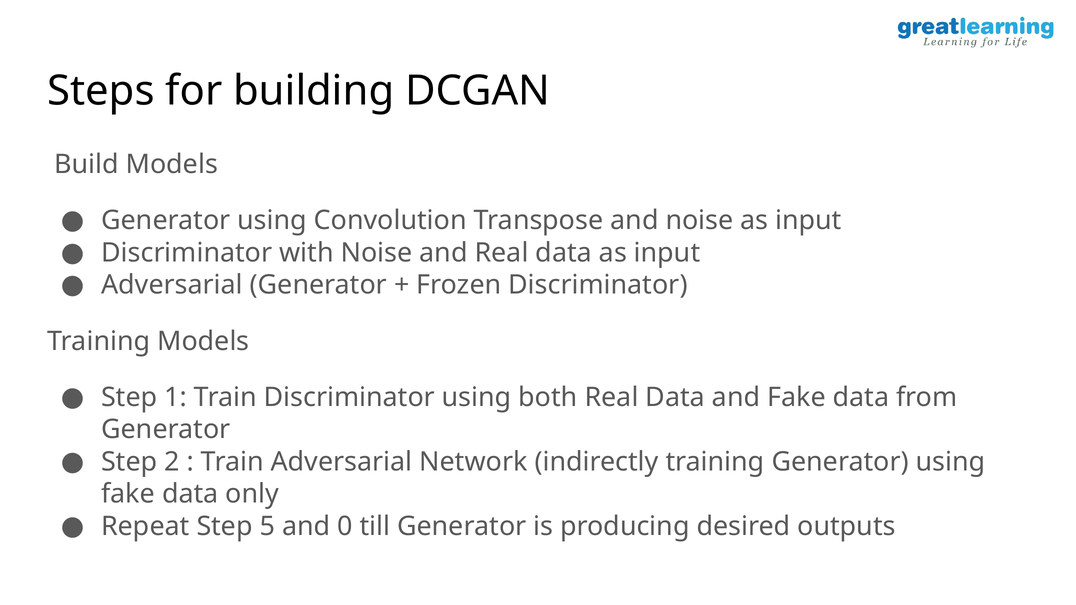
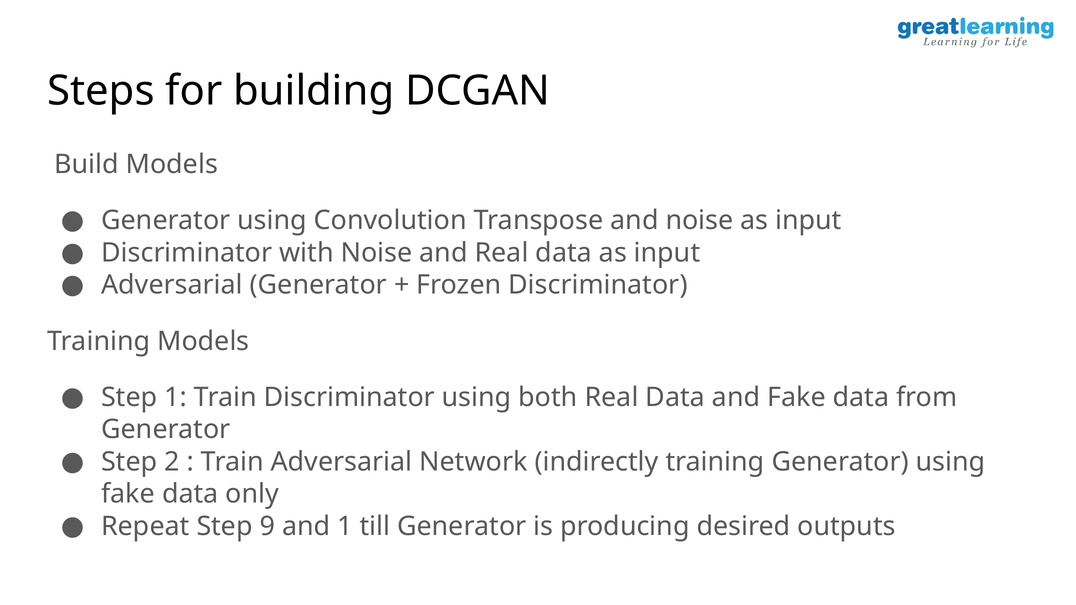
5: 5 -> 9 (267, 527)
and 0: 0 -> 1 (345, 527)
